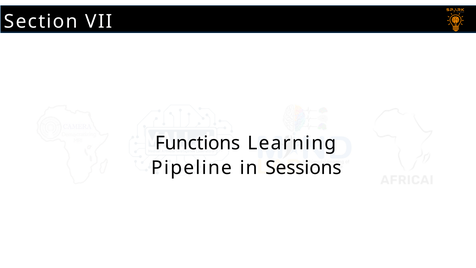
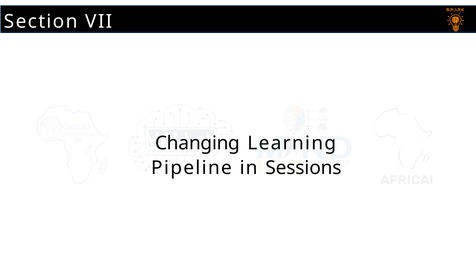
Functions: Functions -> Changing (198, 143)
